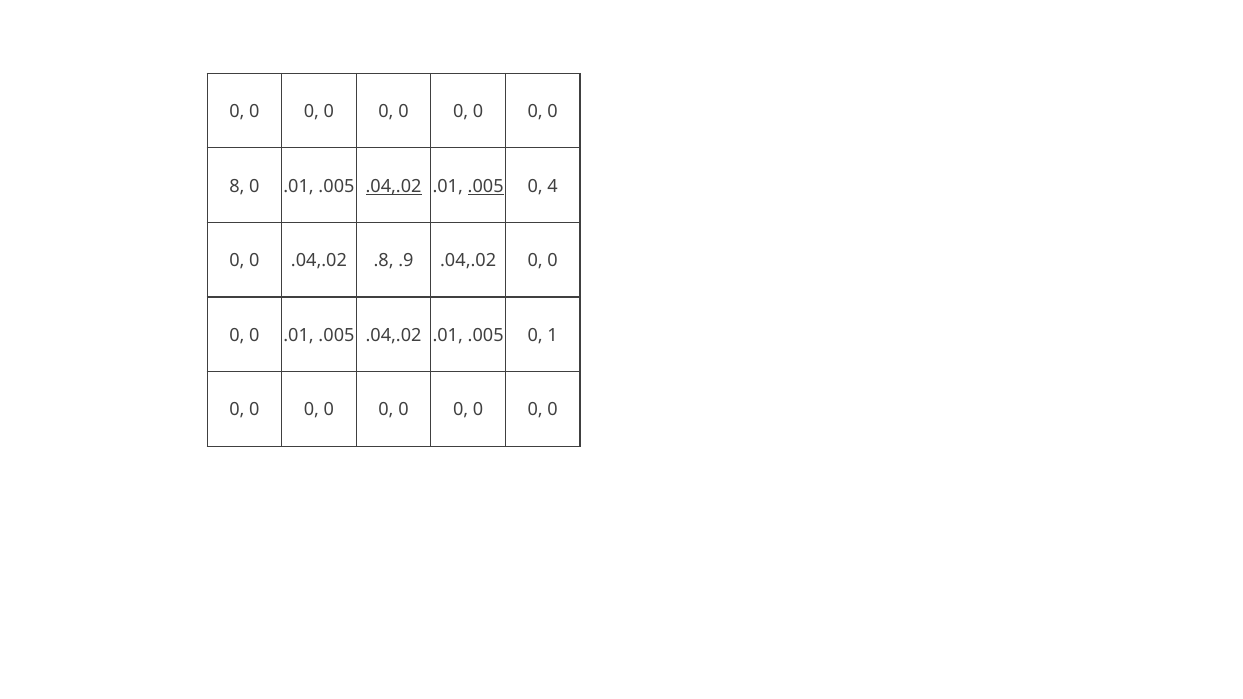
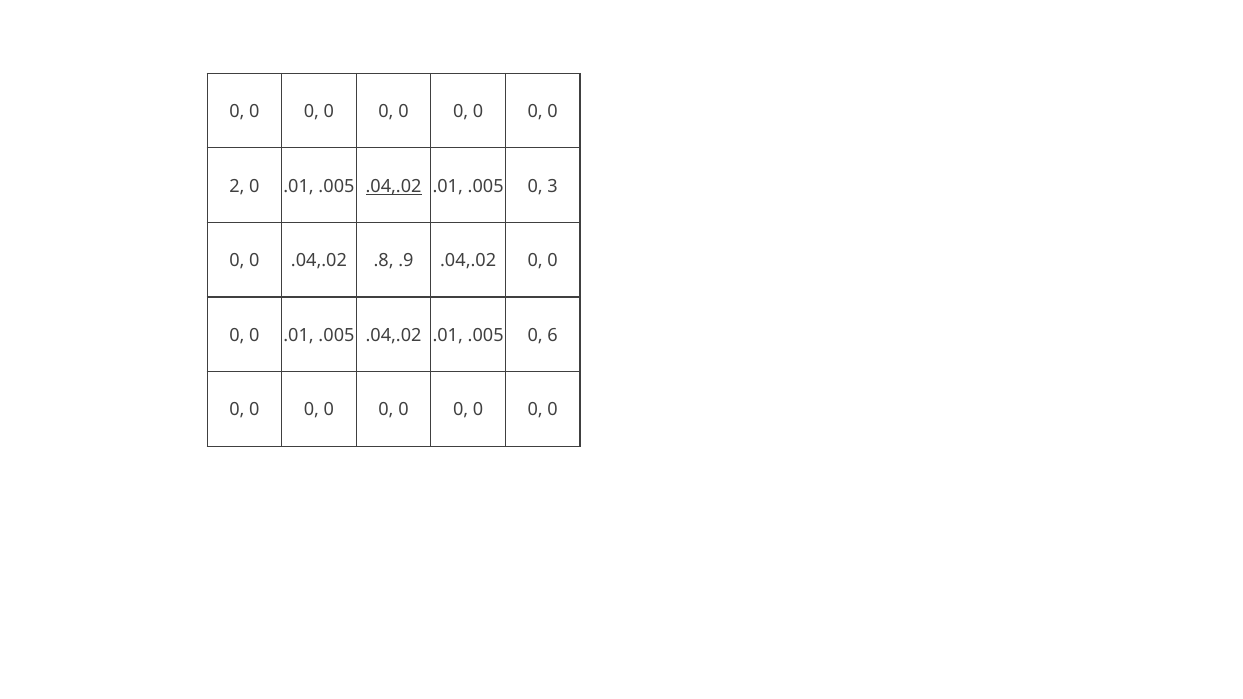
8: 8 -> 2 (237, 186)
.005 underline: present -> none (486, 186)
4: 4 -> 3 (553, 186)
1: 1 -> 6 (553, 335)
